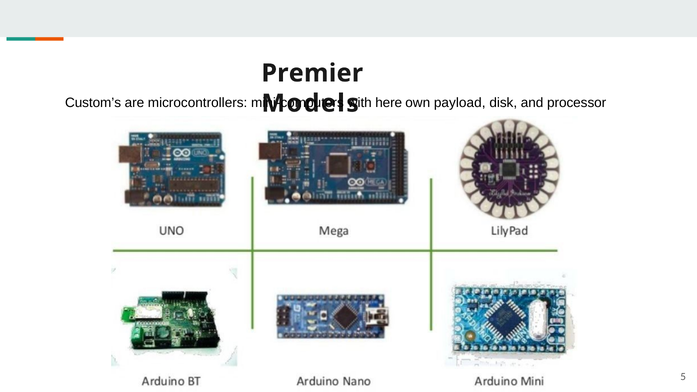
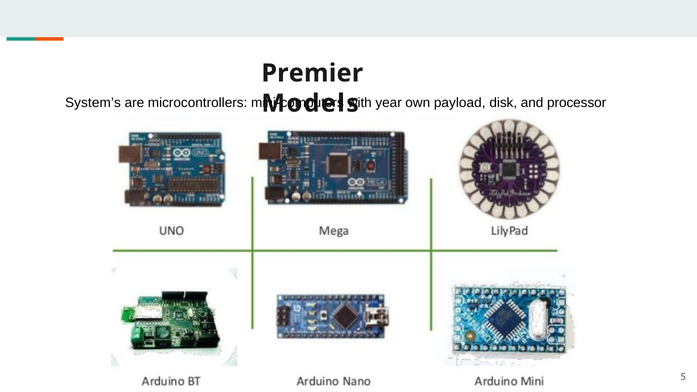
Custom’s: Custom’s -> System’s (93, 103)
here: here -> year (389, 103)
